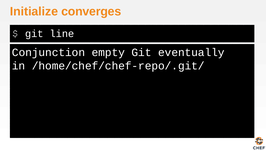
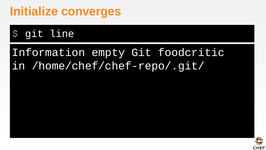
Conjunction: Conjunction -> Information (49, 52)
eventually: eventually -> foodcritic (191, 52)
